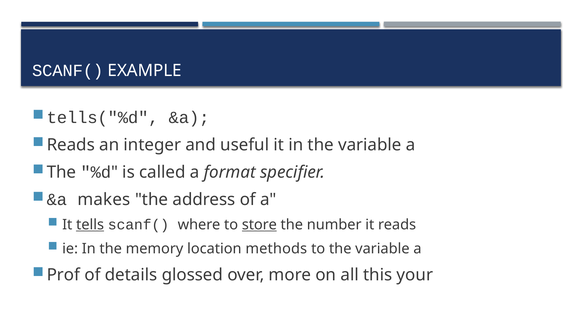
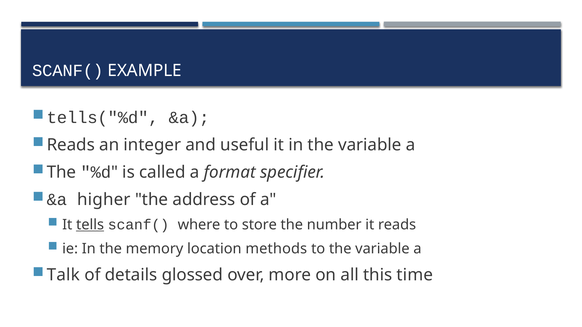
makes: makes -> higher (104, 200)
store underline: present -> none (259, 225)
Prof: Prof -> Talk (63, 275)
your: your -> time (415, 275)
